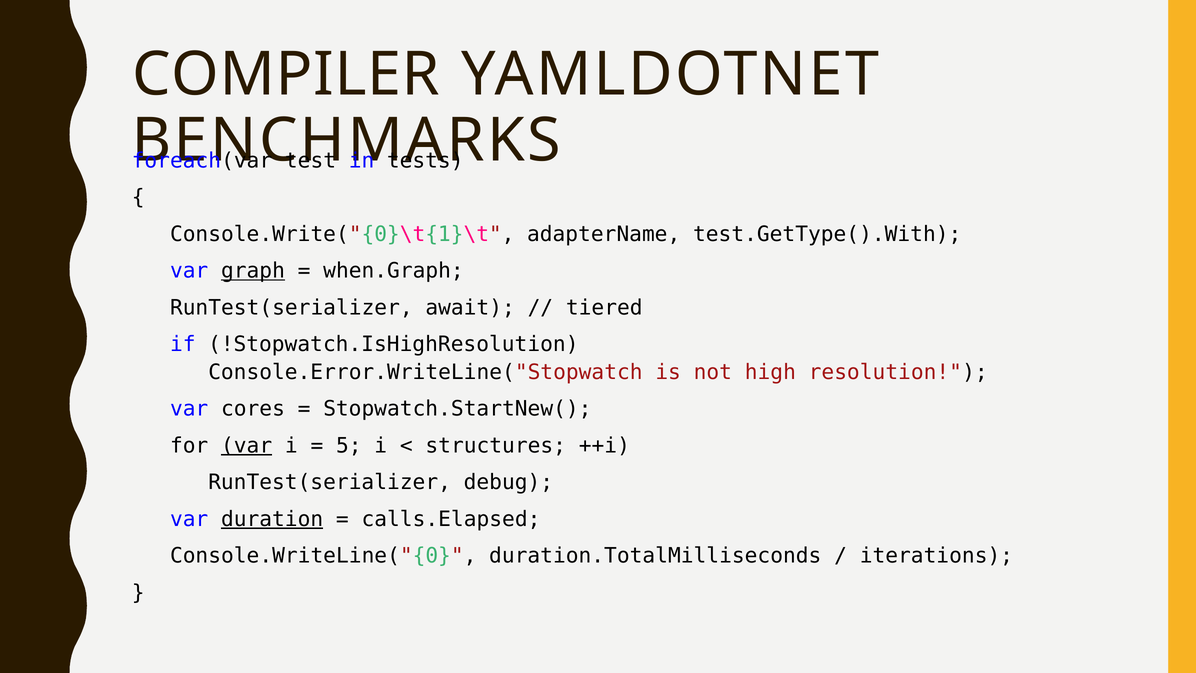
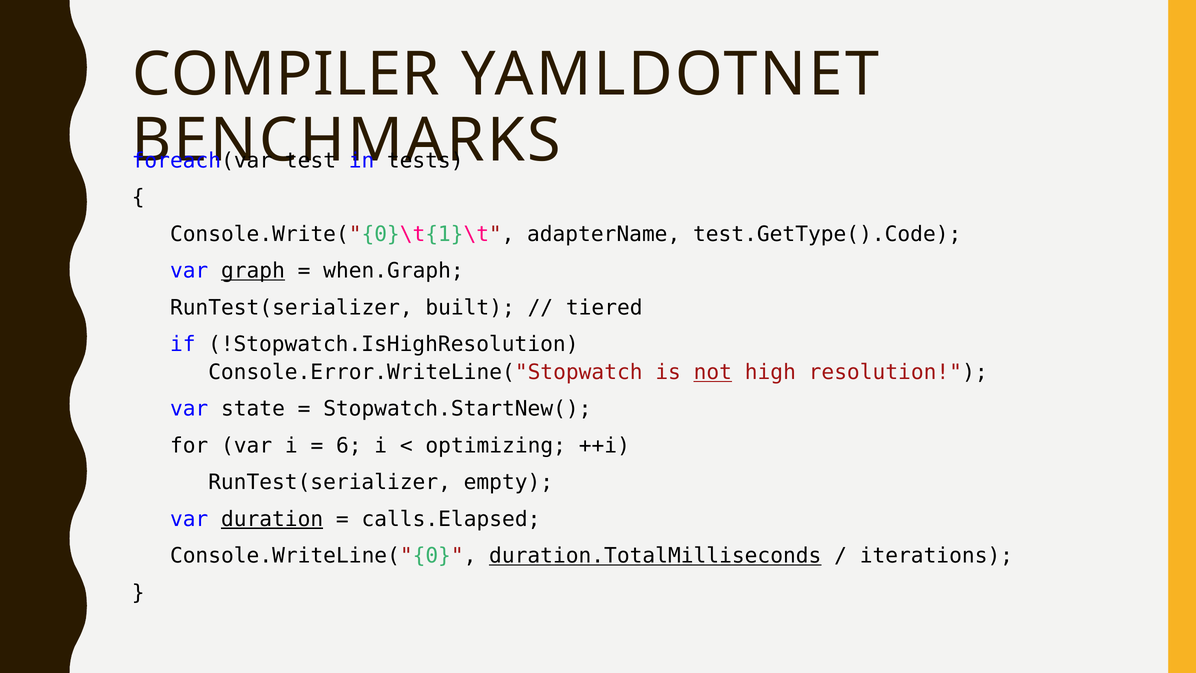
test.GetType().With: test.GetType().With -> test.GetType().Code (827, 234)
await: await -> built (470, 307)
not underline: none -> present (713, 372)
cores: cores -> state (253, 409)
var underline: present -> none (247, 446)
5: 5 -> 6 (349, 446)
structures: structures -> optimizing (496, 446)
debug: debug -> empty (508, 482)
duration.TotalMilliseconds underline: none -> present (655, 556)
